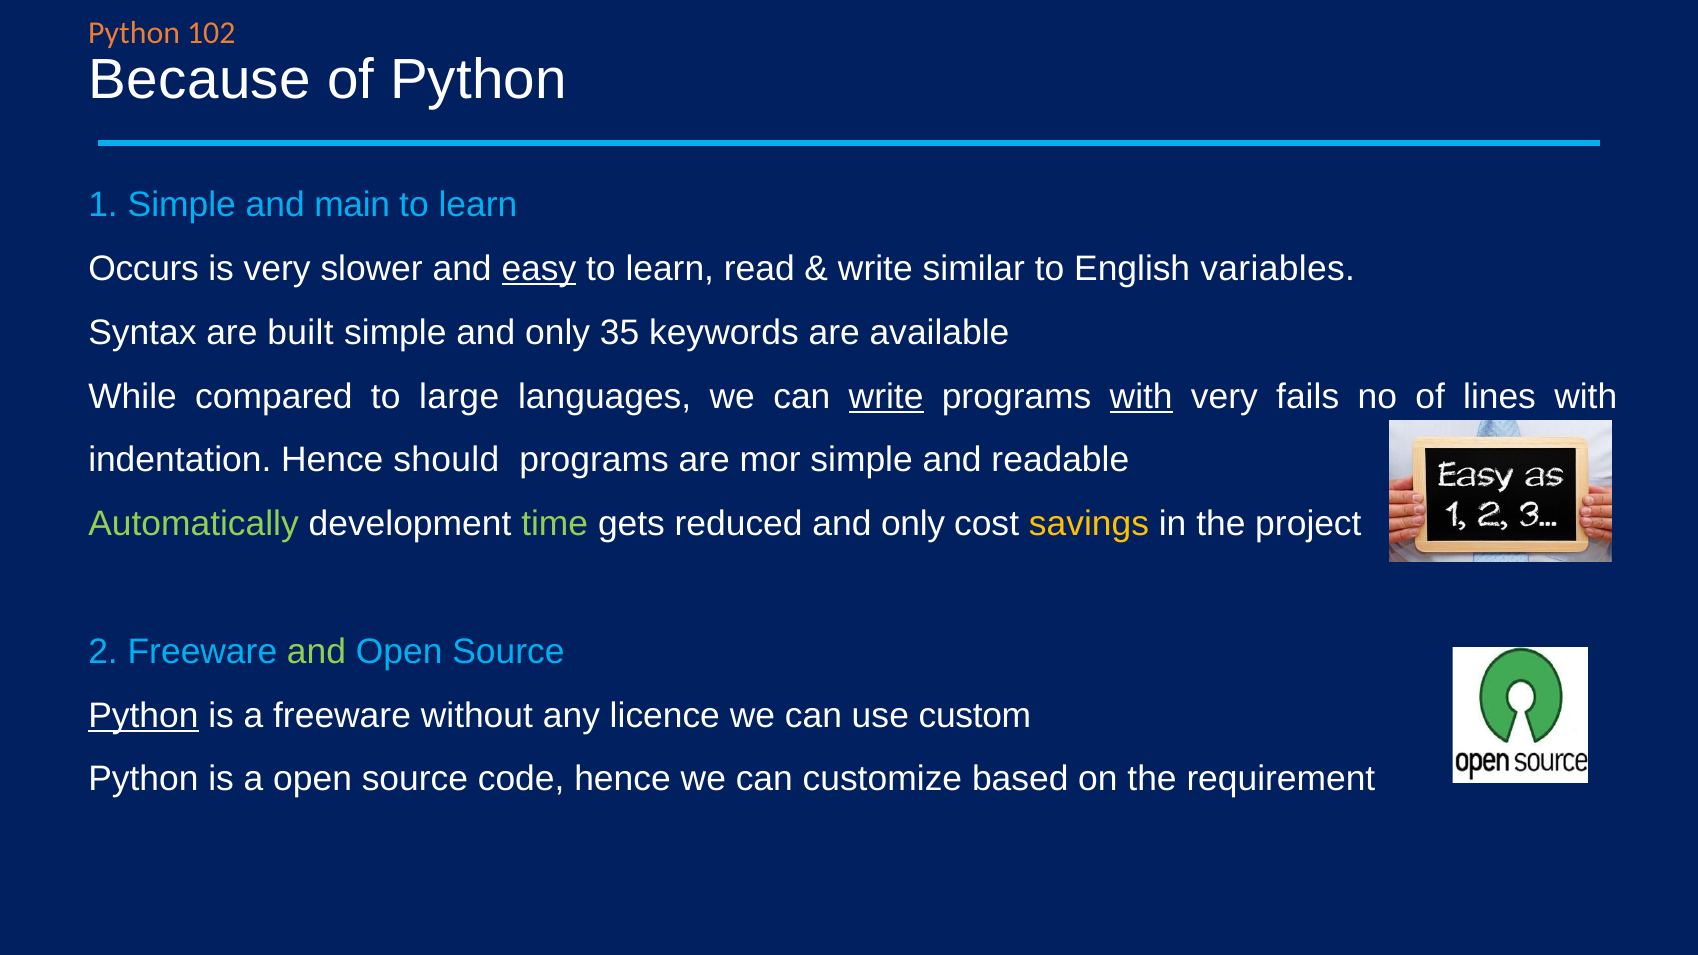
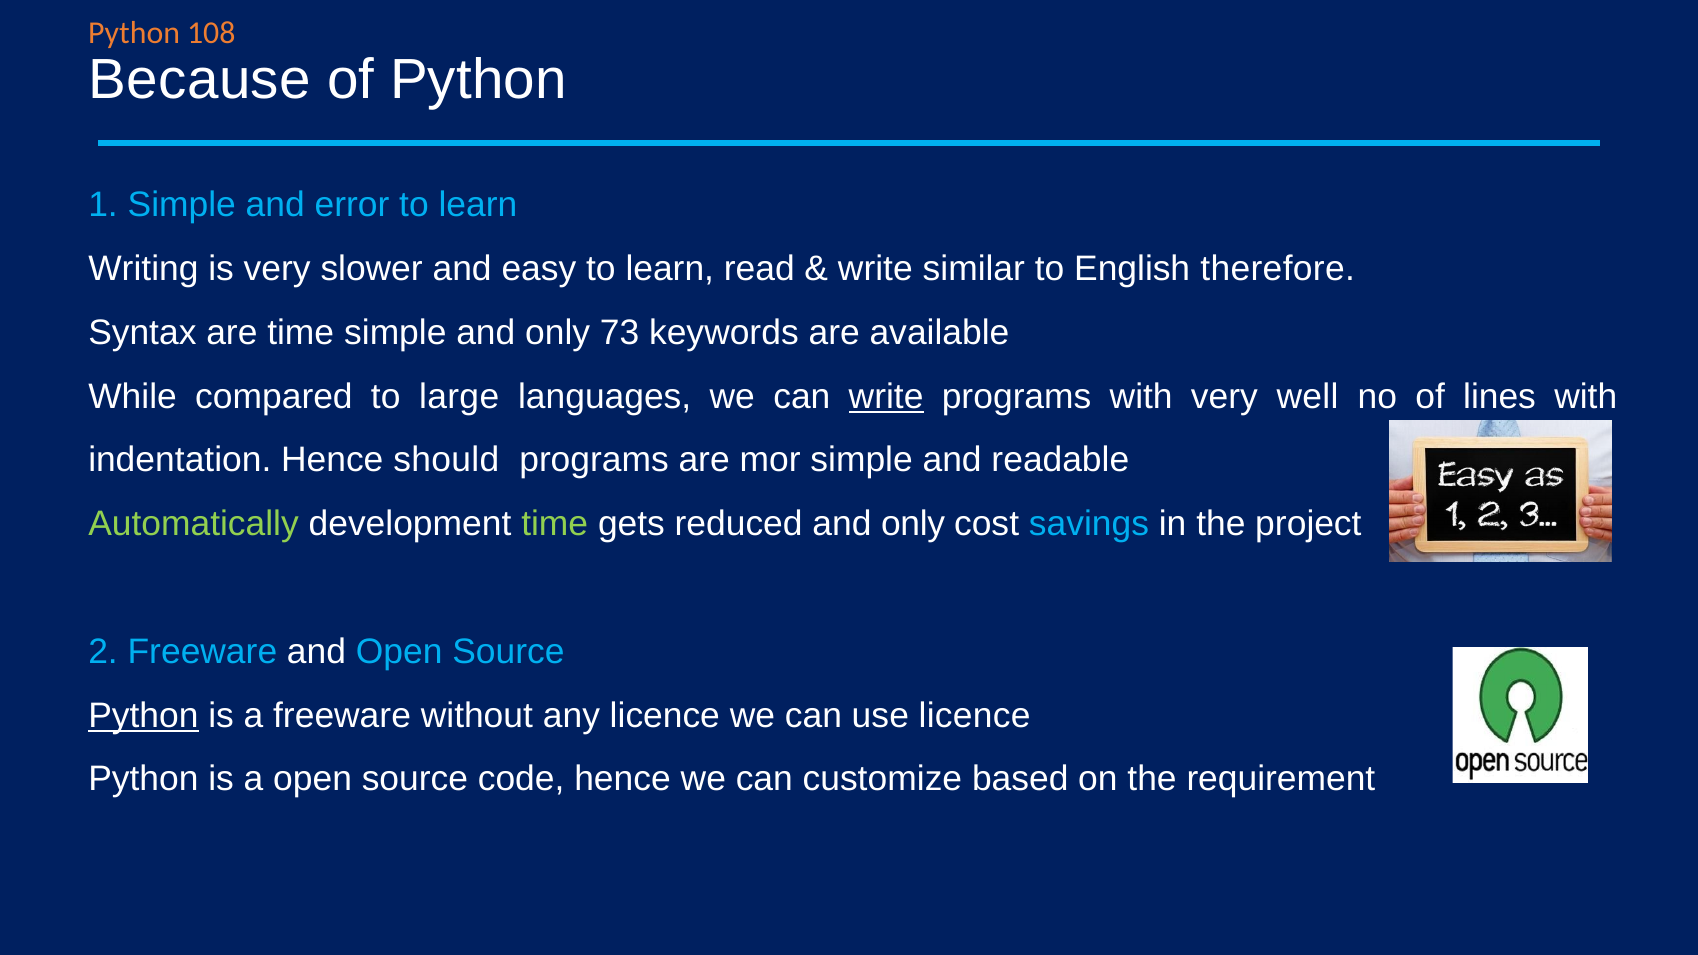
102: 102 -> 108 (211, 33)
main: main -> error (352, 205)
Occurs: Occurs -> Writing (143, 269)
easy underline: present -> none (539, 269)
variables: variables -> therefore (1278, 269)
are built: built -> time (301, 333)
35: 35 -> 73 (620, 333)
with underline: present -> none (1141, 397)
fails: fails -> well (1308, 397)
savings colour: yellow -> light blue (1089, 524)
and colour: light green -> white (317, 652)
use custom: custom -> licence (975, 715)
